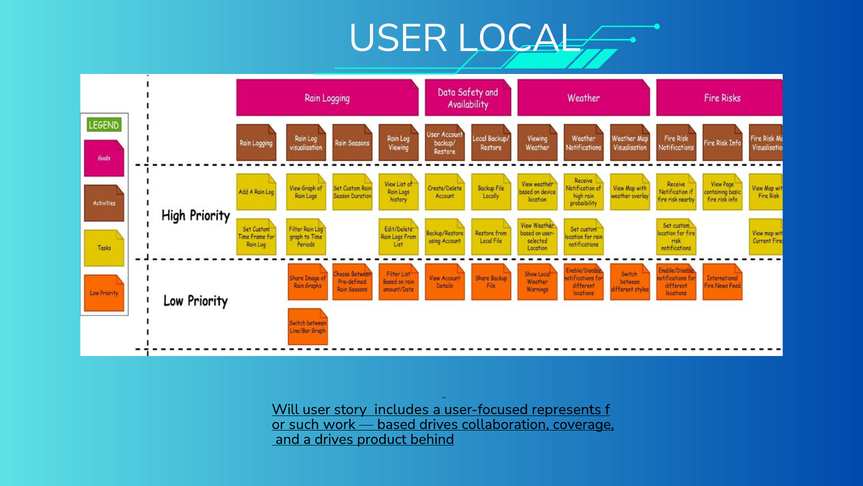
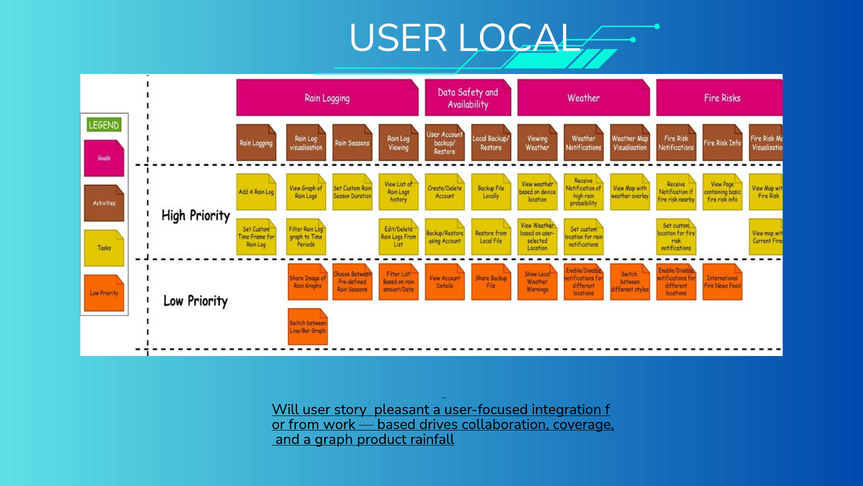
includes: includes -> pleasant (402, 409)
represents: represents -> integration (567, 409)
such: such -> from (304, 424)
a drives: drives -> graph (334, 439)
behind: behind -> rainfall (432, 439)
